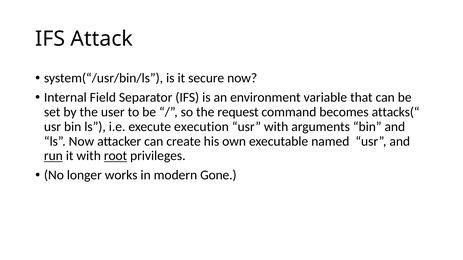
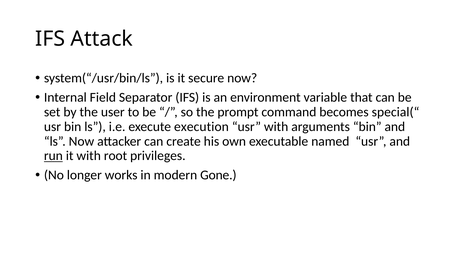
request: request -> prompt (238, 112)
attacks(“: attacks(“ -> special(“ (396, 112)
root underline: present -> none (116, 156)
